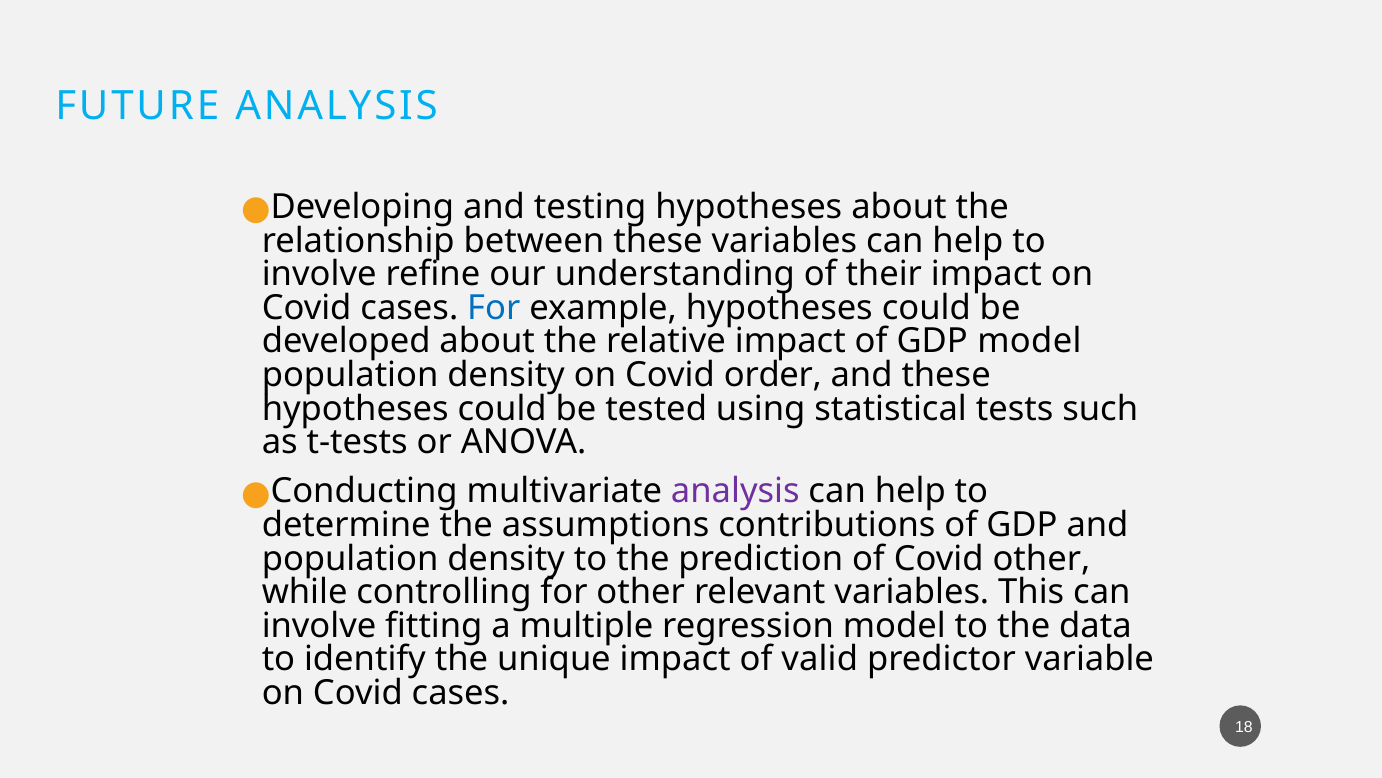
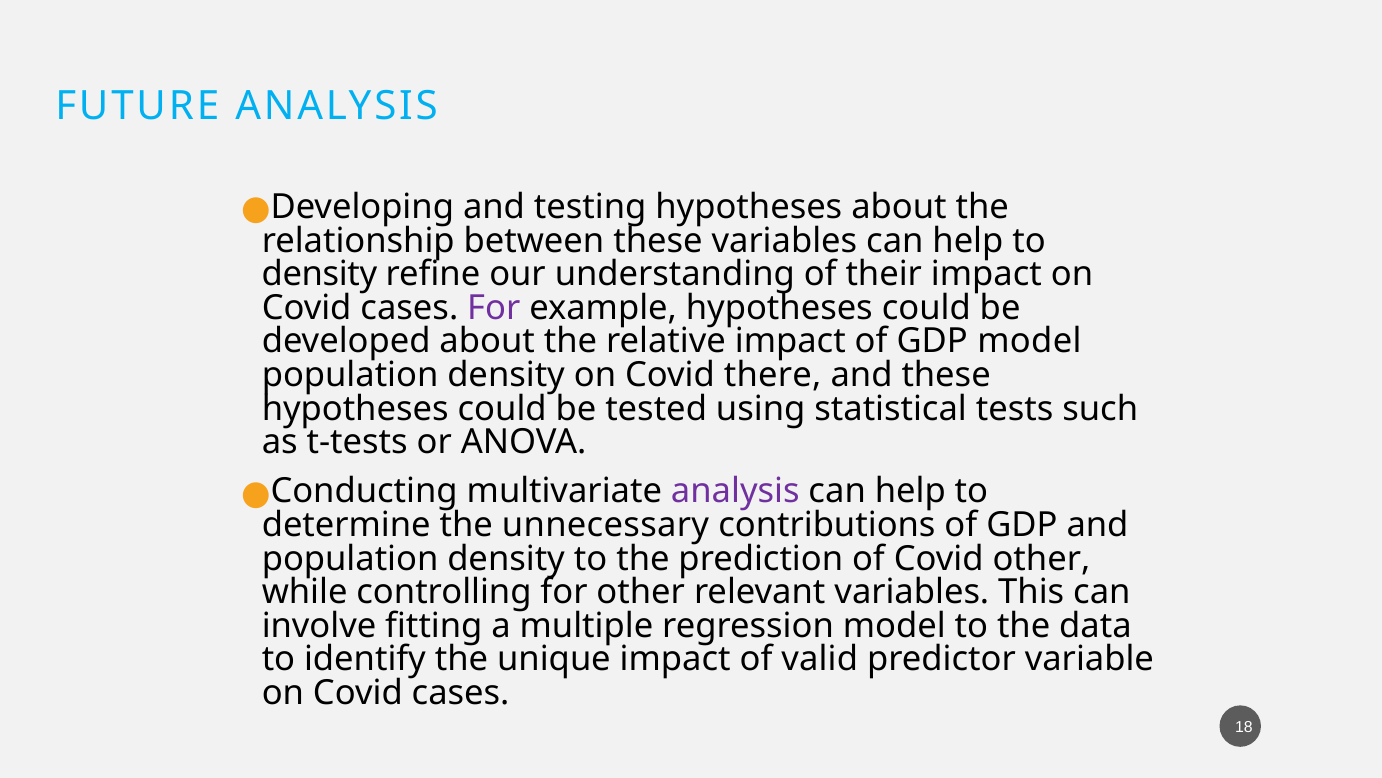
involve: involve -> density (319, 274)
For colour: blue -> purple (494, 308)
order: order -> there (773, 375)
assumptions: assumptions -> unnecessary (606, 525)
